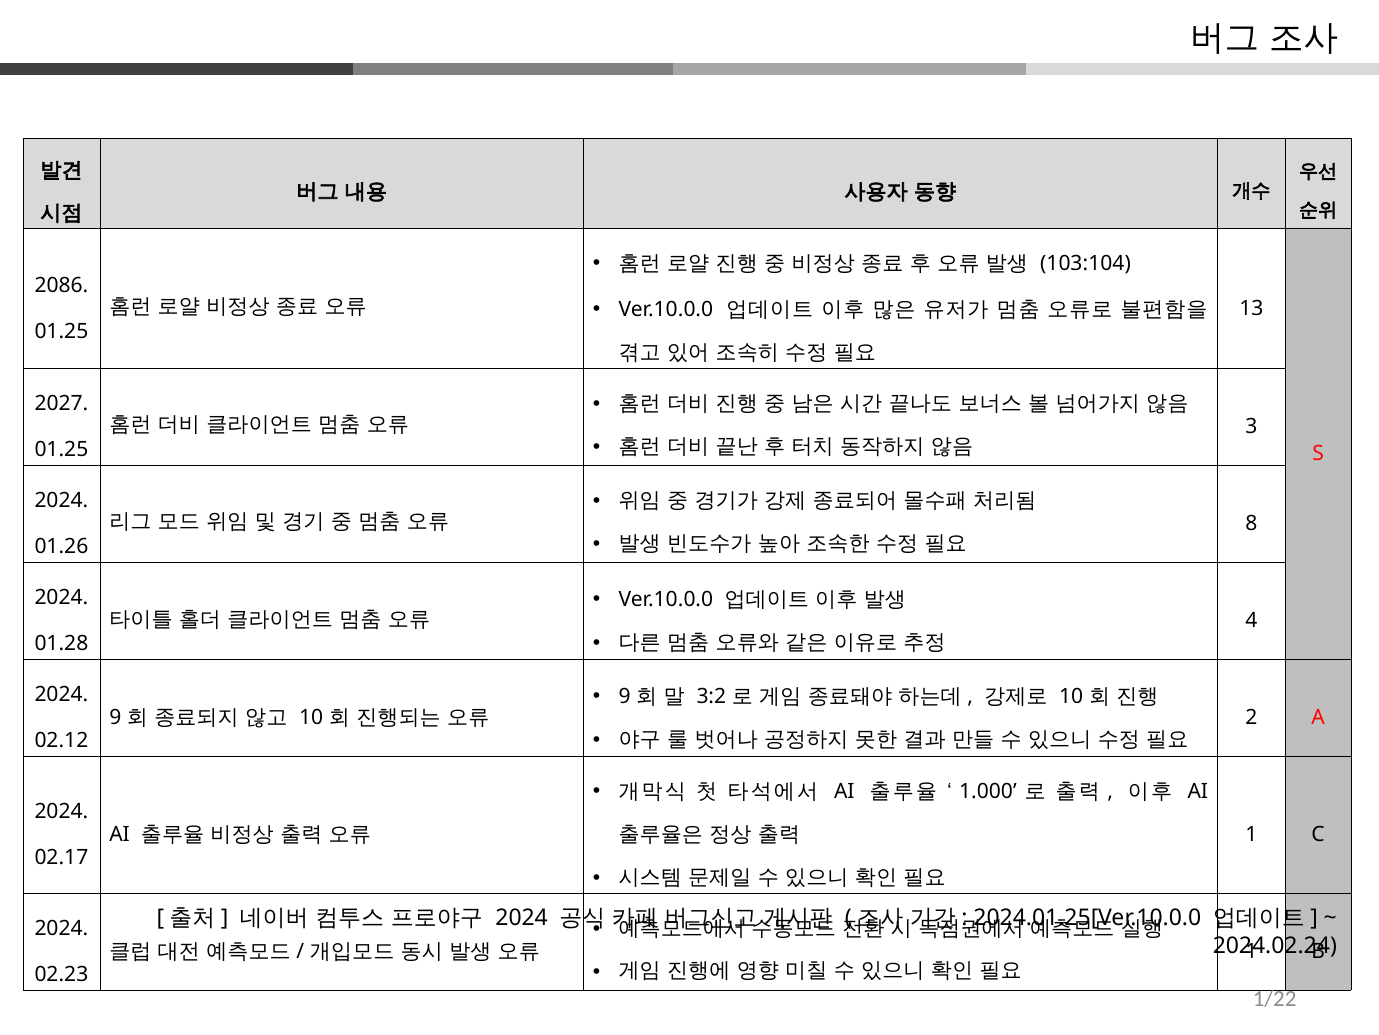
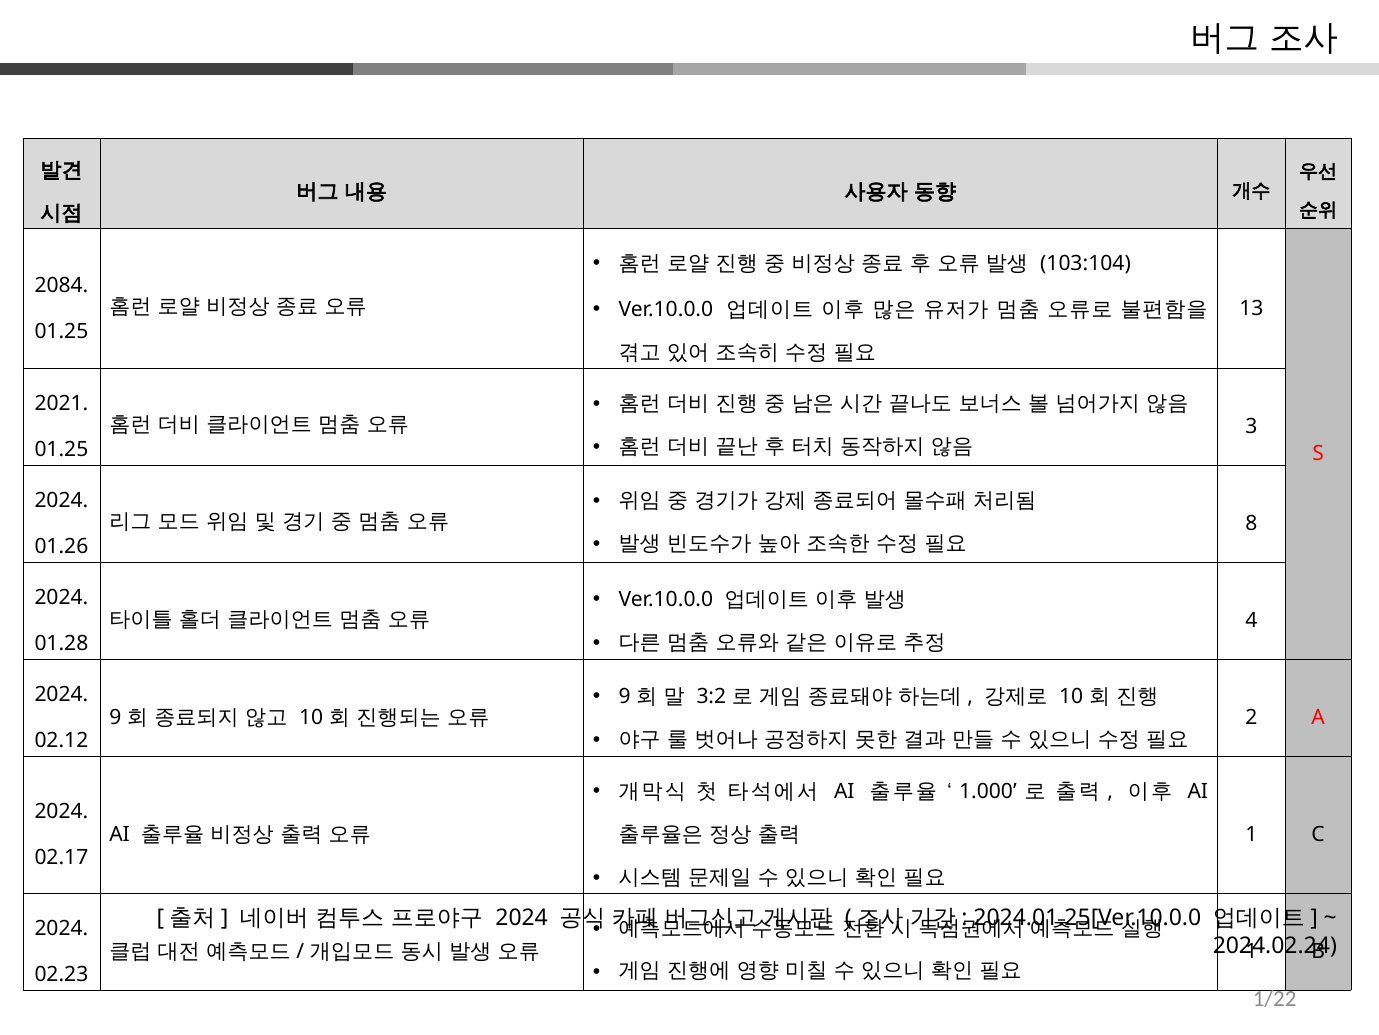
2086: 2086 -> 2084 (61, 285)
2027: 2027 -> 2021 (61, 403)
